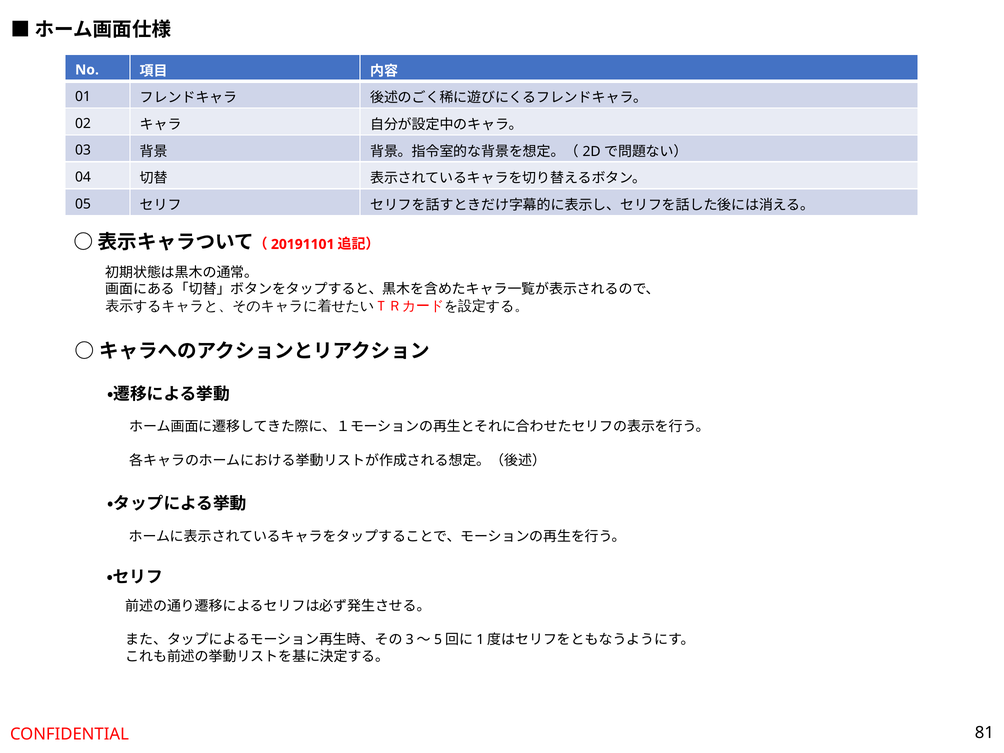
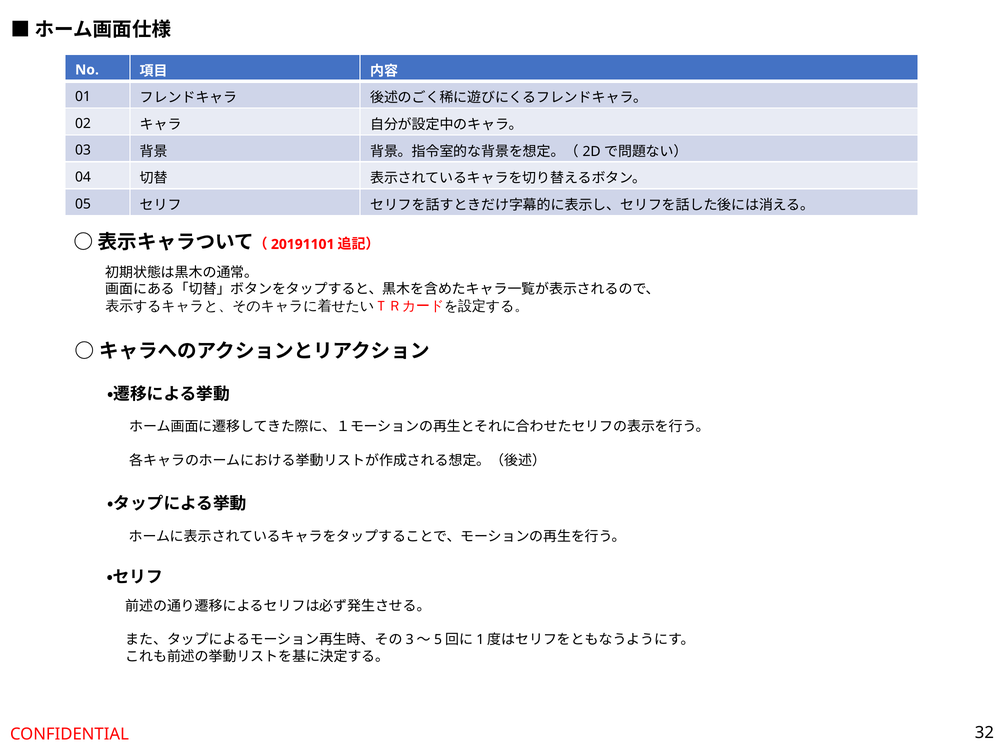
81: 81 -> 32 (984, 733)
